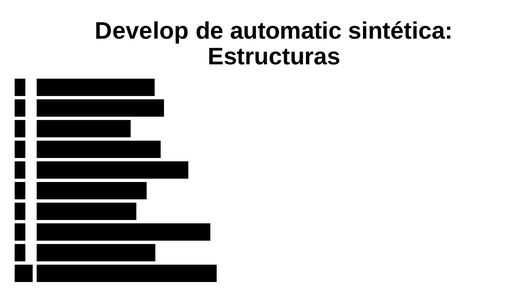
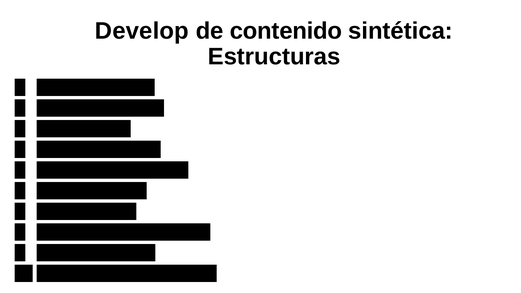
automatic: automatic -> contenido (286, 31)
